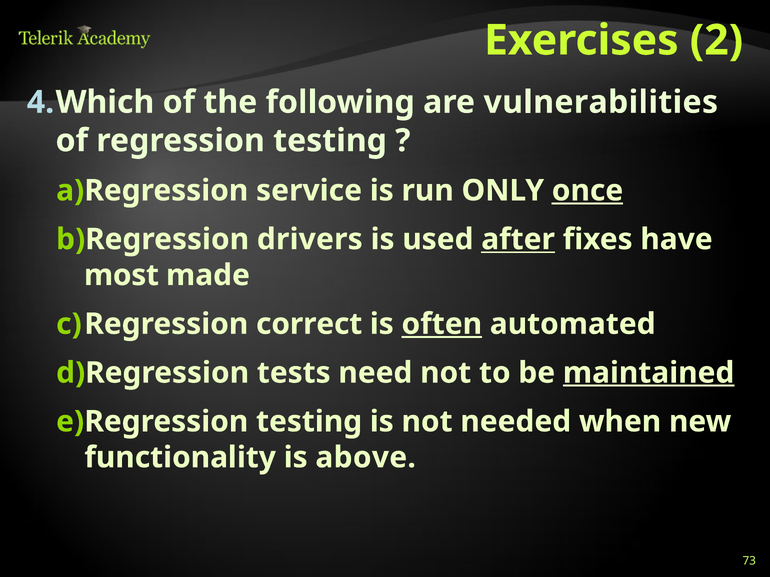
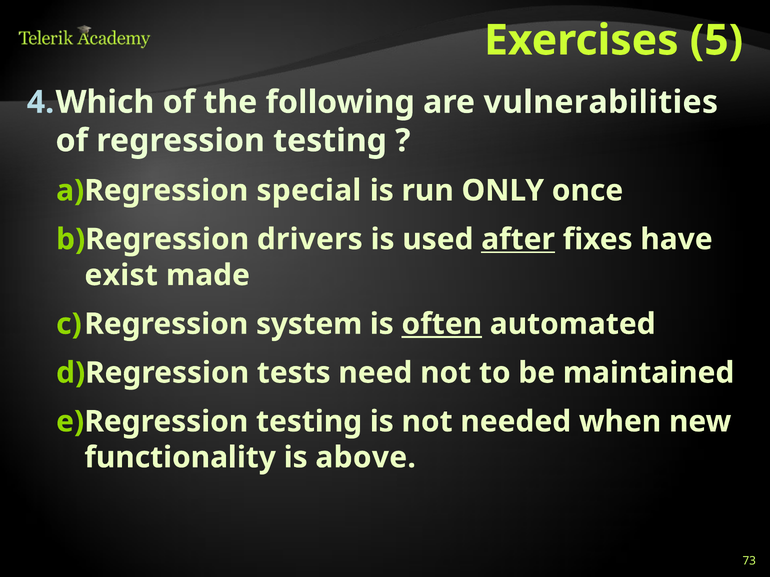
2: 2 -> 5 (716, 40)
service: service -> special (309, 191)
once underline: present -> none (587, 191)
most: most -> exist (121, 275)
correct: correct -> system (309, 324)
maintained underline: present -> none (649, 373)
